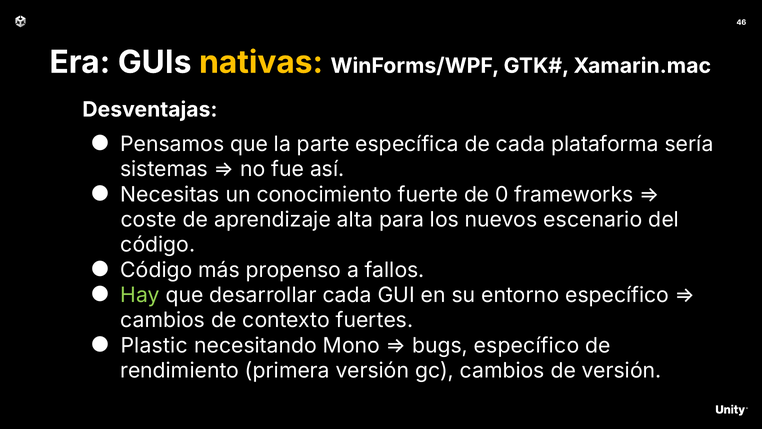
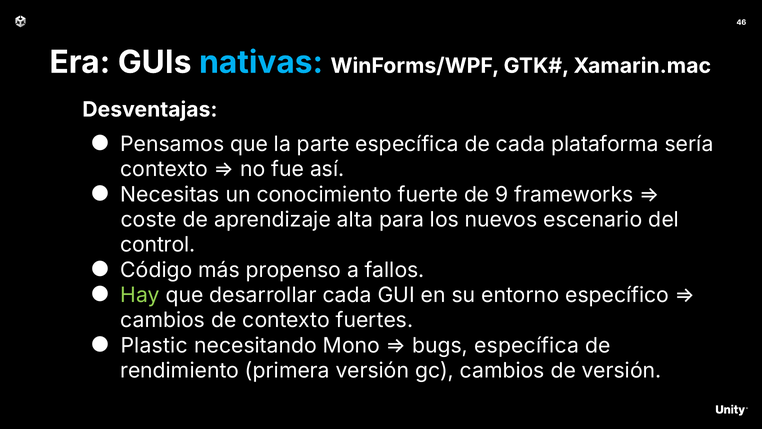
nativas colour: yellow -> light blue (261, 62)
sistemas: sistemas -> contexto (164, 169)
0: 0 -> 9 (502, 194)
código: código -> control (158, 245)
bugs específico: específico -> específica (527, 345)
